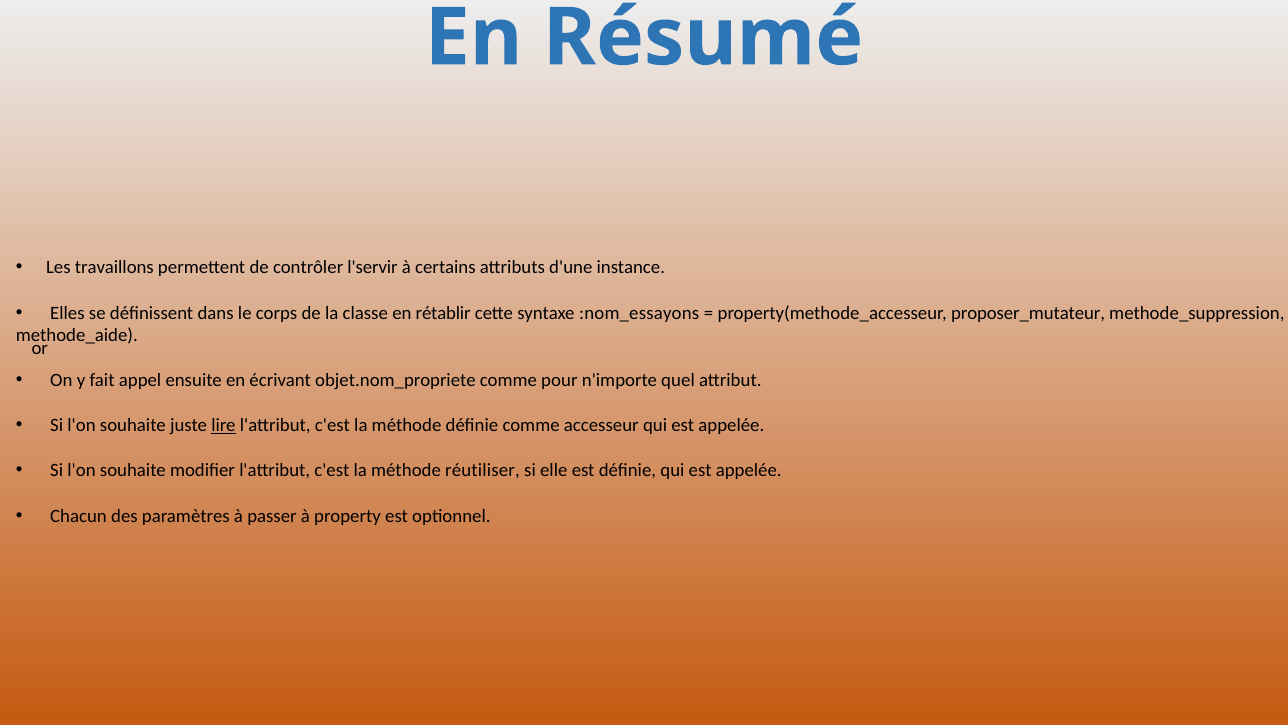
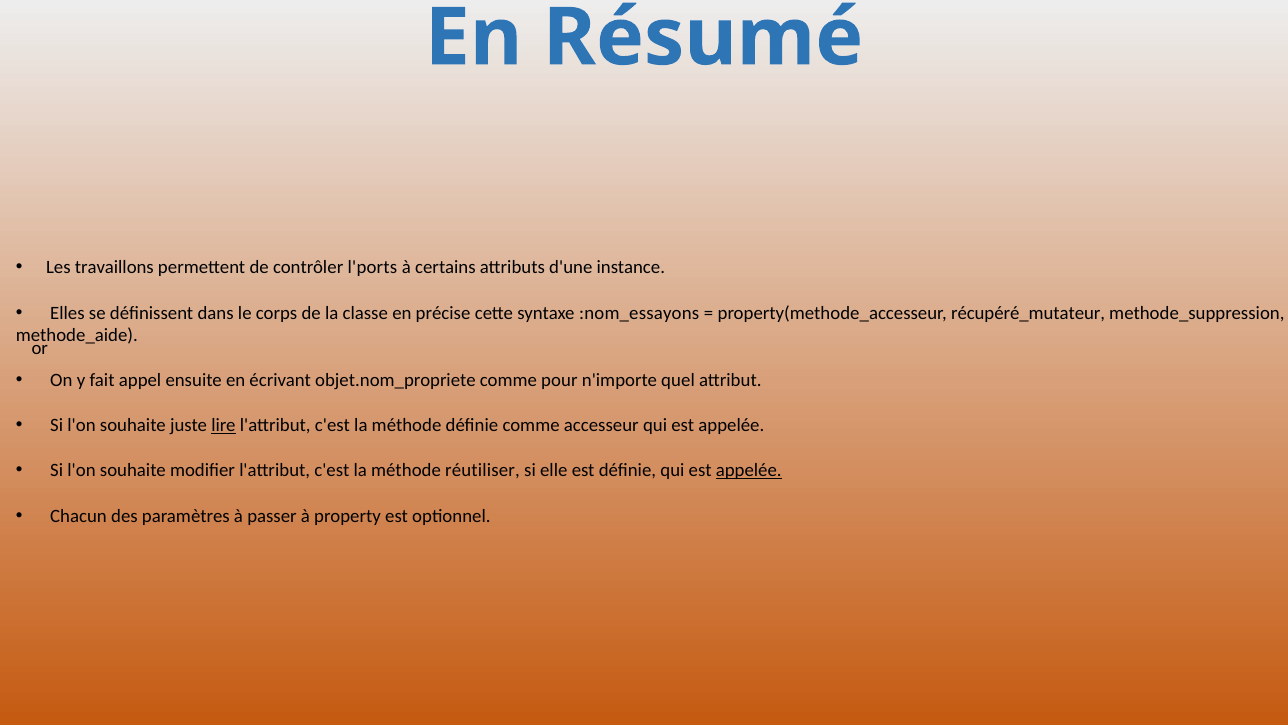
l'servir: l'servir -> l'ports (372, 267)
rétablir: rétablir -> précise (443, 313)
proposer_mutateur: proposer_mutateur -> récupéré_mutateur (1028, 313)
appelée underline: none -> present (749, 470)
